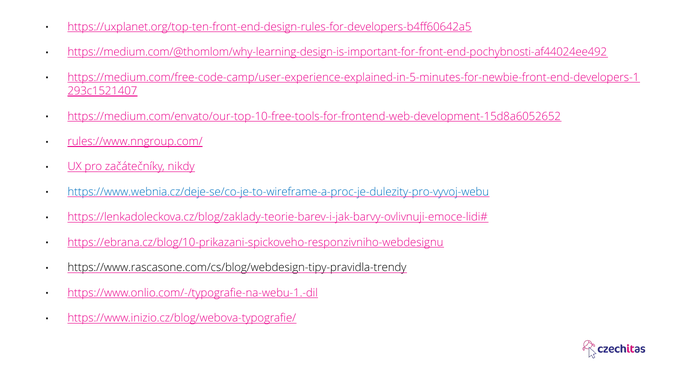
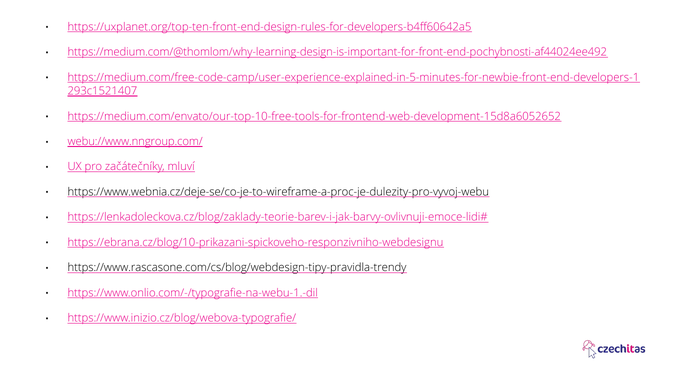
rules://www.nngroup.com/: rules://www.nngroup.com/ -> webu://www.nngroup.com/ (135, 141)
nikdy: nikdy -> mluví (181, 166)
https://www.webnia.cz/deje-se/co-je-to-wireframe-a-proc-je-dulezity-pro-vyvoj-webu colour: blue -> black (278, 192)
